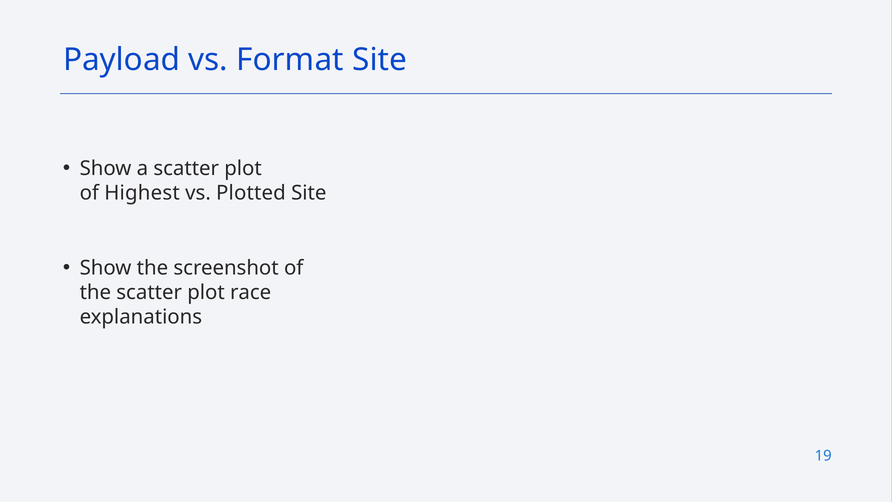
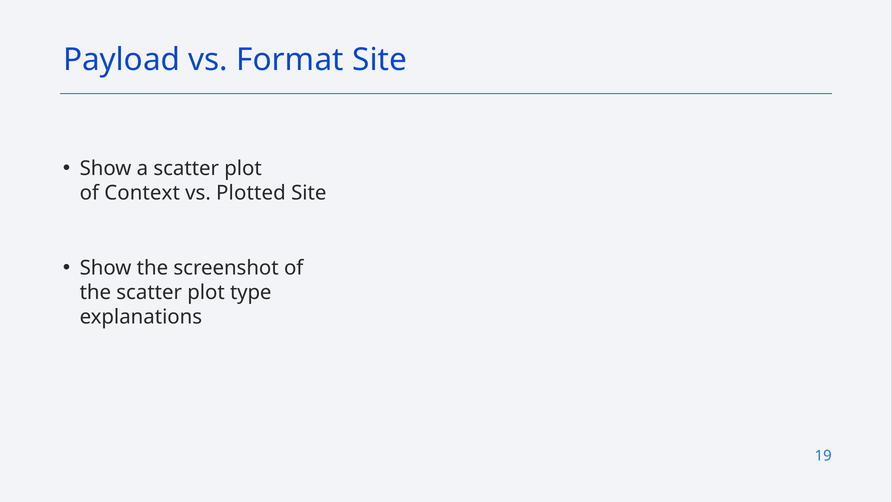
Highest: Highest -> Context (142, 193)
race: race -> type (251, 292)
